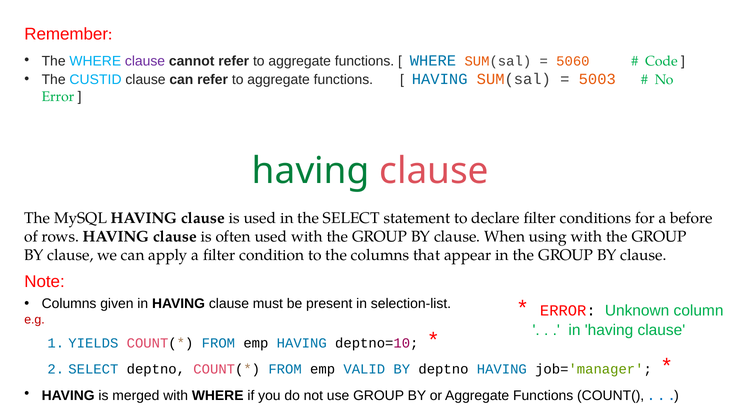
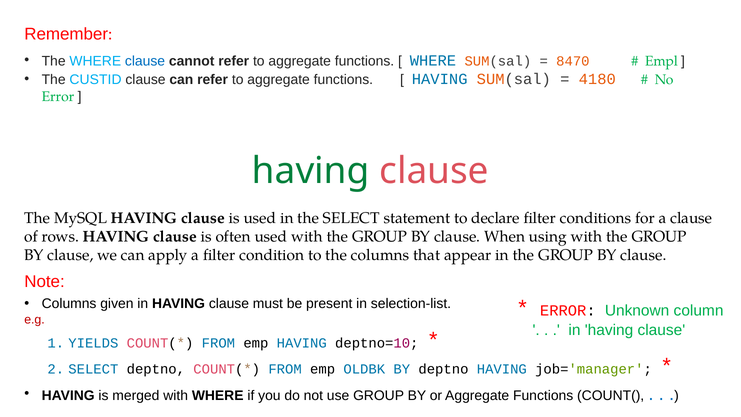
clause colour: purple -> blue (145, 61)
5060: 5060 -> 8470 (573, 61)
Code: Code -> Empl (661, 61)
5003: 5003 -> 4180 (597, 79)
a before: before -> clause (691, 218)
VALID: VALID -> OLDBK (364, 369)
